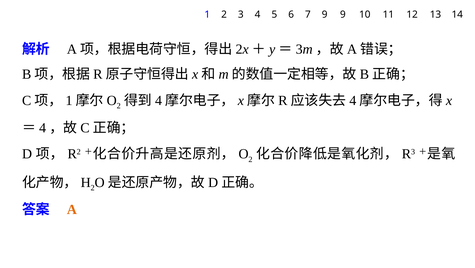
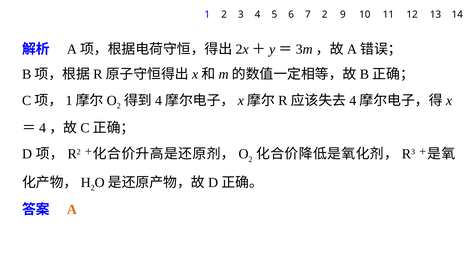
7 9: 9 -> 2 (325, 15)
